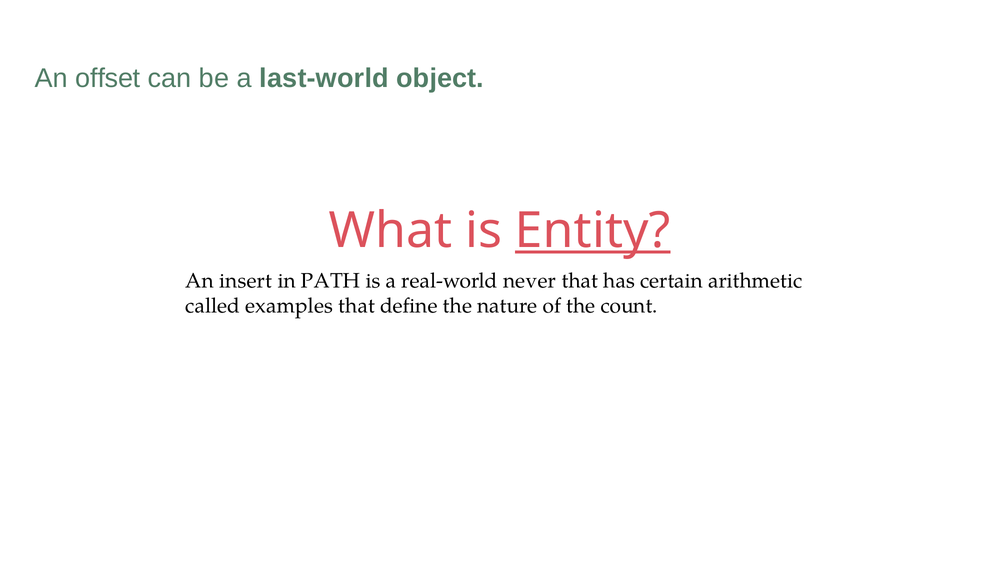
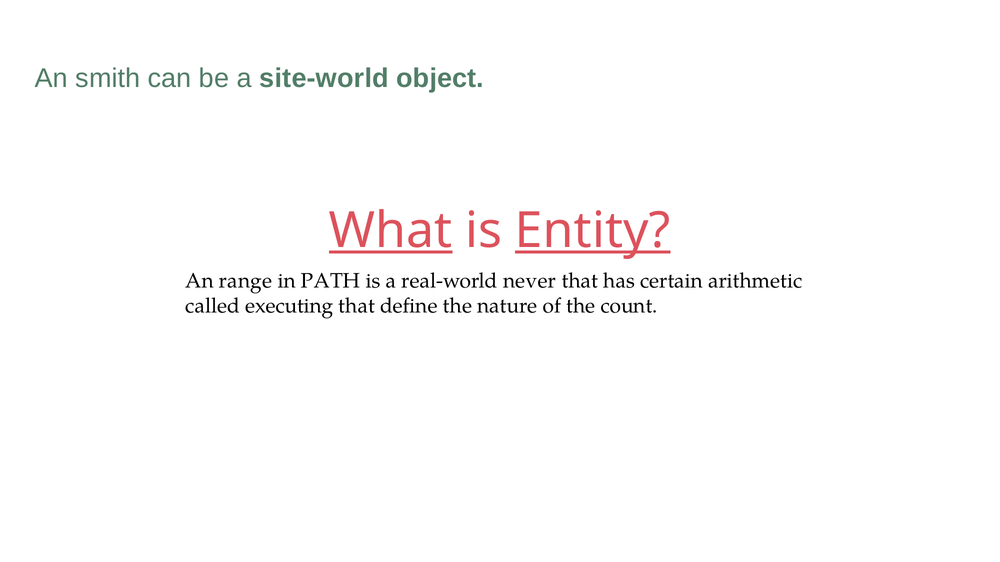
offset: offset -> smith (108, 79)
last-world: last-world -> site-world (324, 79)
What underline: none -> present (391, 231)
insert: insert -> range (246, 281)
examples: examples -> executing (289, 306)
